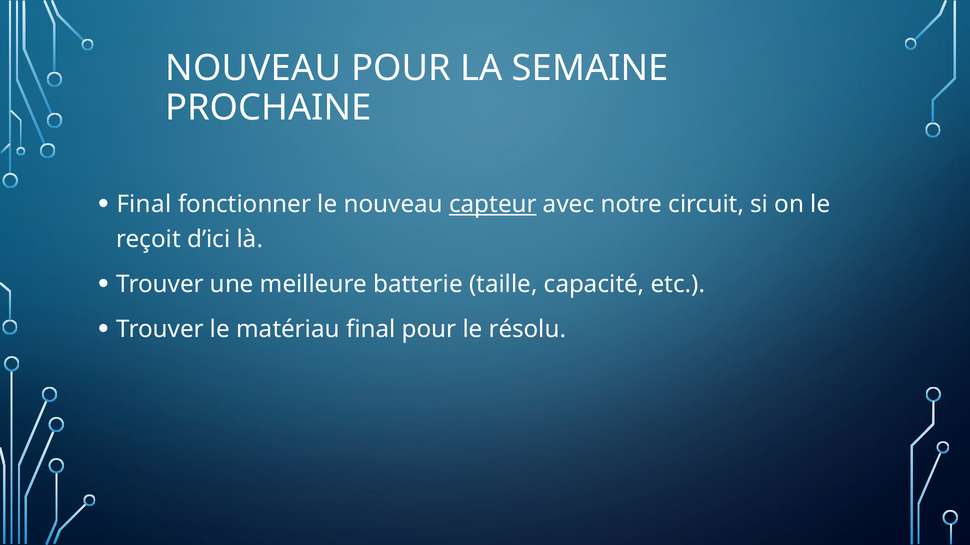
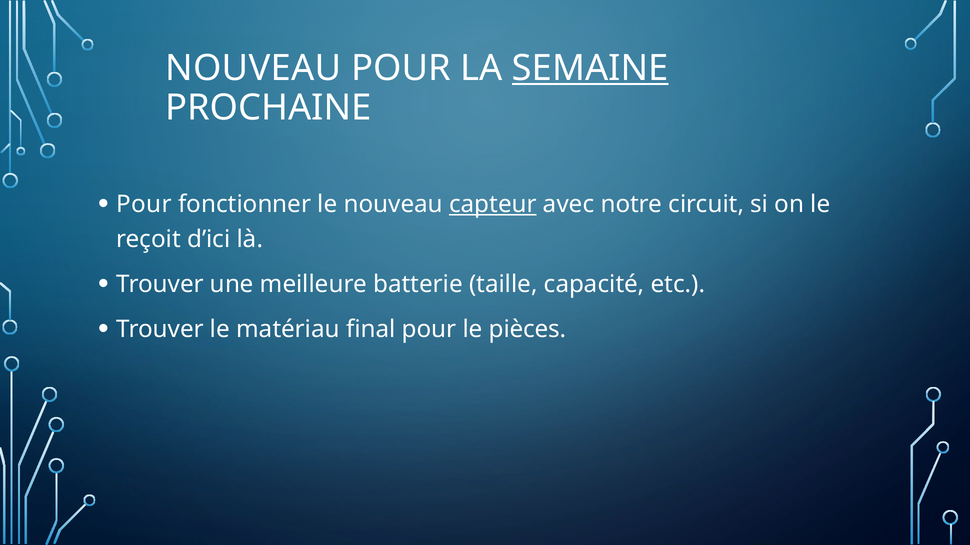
SEMAINE underline: none -> present (590, 68)
Final: Final -> Pour (144, 205)
résolu: résolu -> pièces (527, 330)
